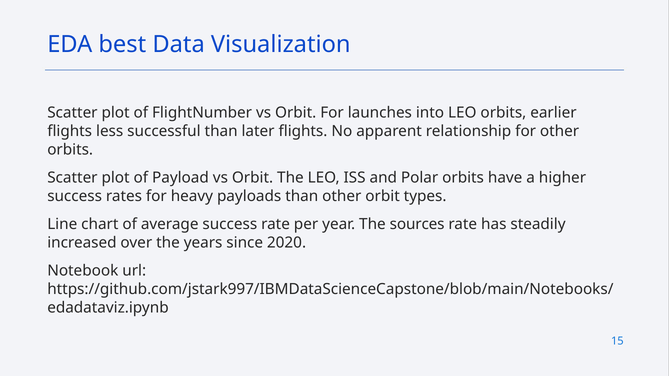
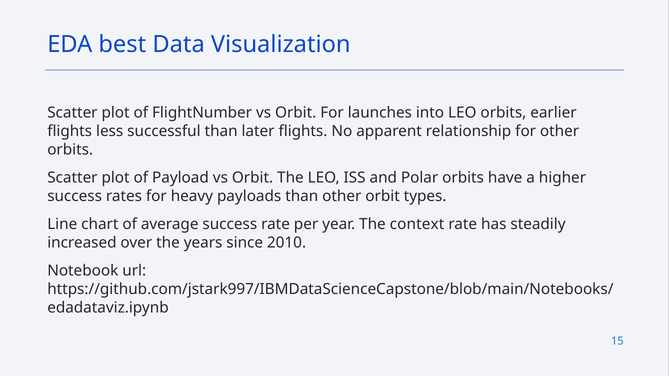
sources: sources -> context (417, 224)
2020: 2020 -> 2010 (287, 243)
